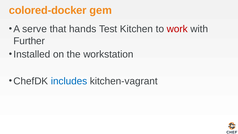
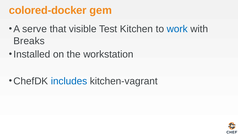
hands: hands -> visible (83, 29)
work colour: red -> blue (177, 29)
Further: Further -> Breaks (29, 41)
